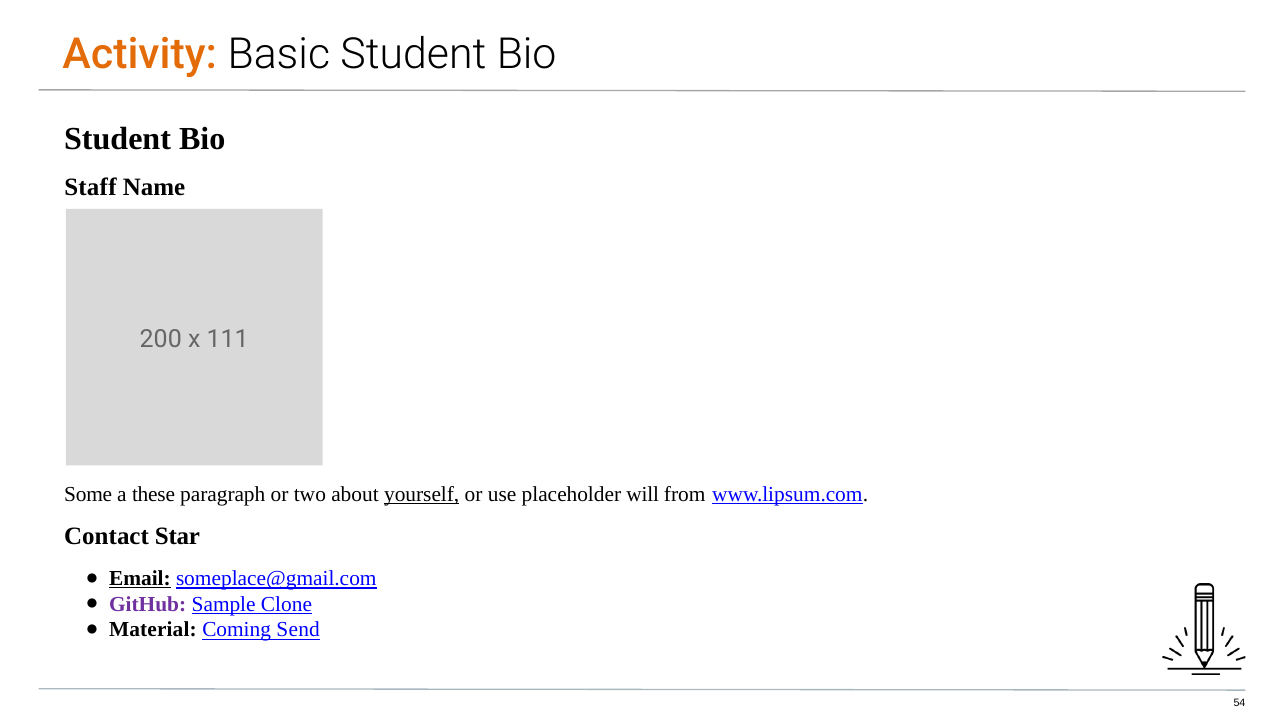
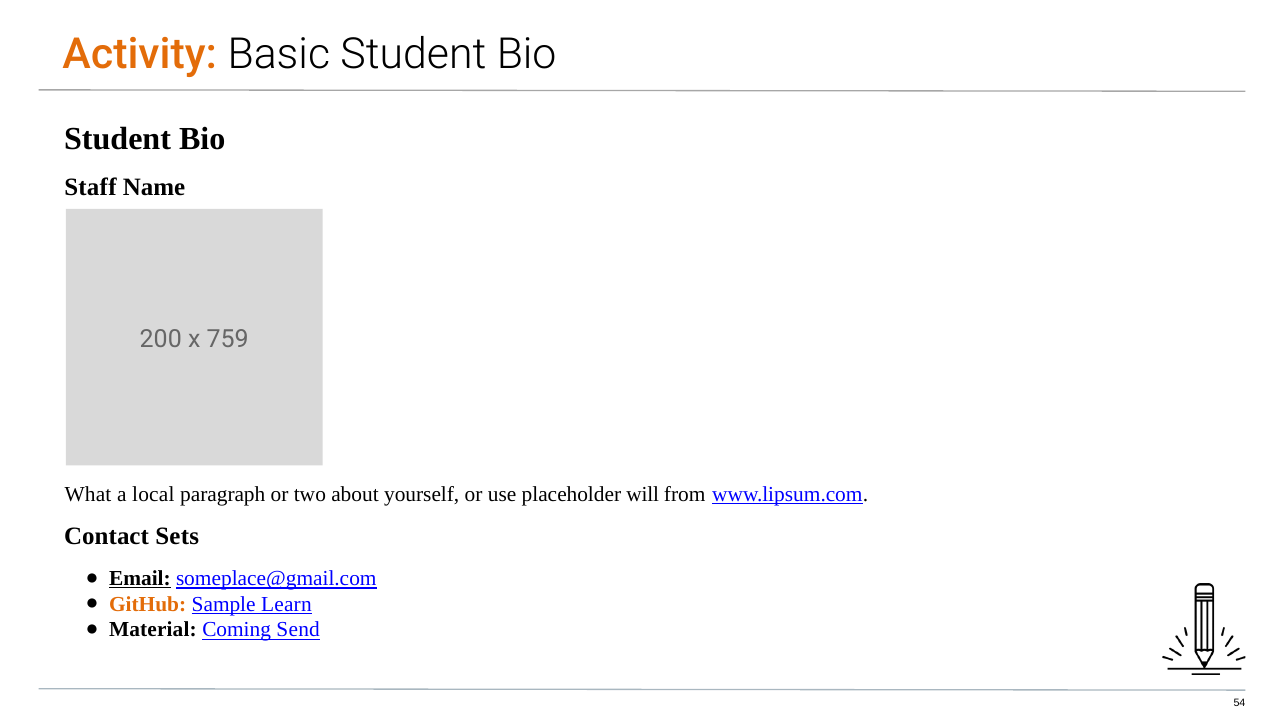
111: 111 -> 759 (228, 339)
Some: Some -> What (88, 495)
these: these -> local (153, 495)
yourself underline: present -> none (422, 495)
Star: Star -> Sets (177, 537)
GitHub colour: purple -> orange (148, 604)
Clone: Clone -> Learn (286, 604)
